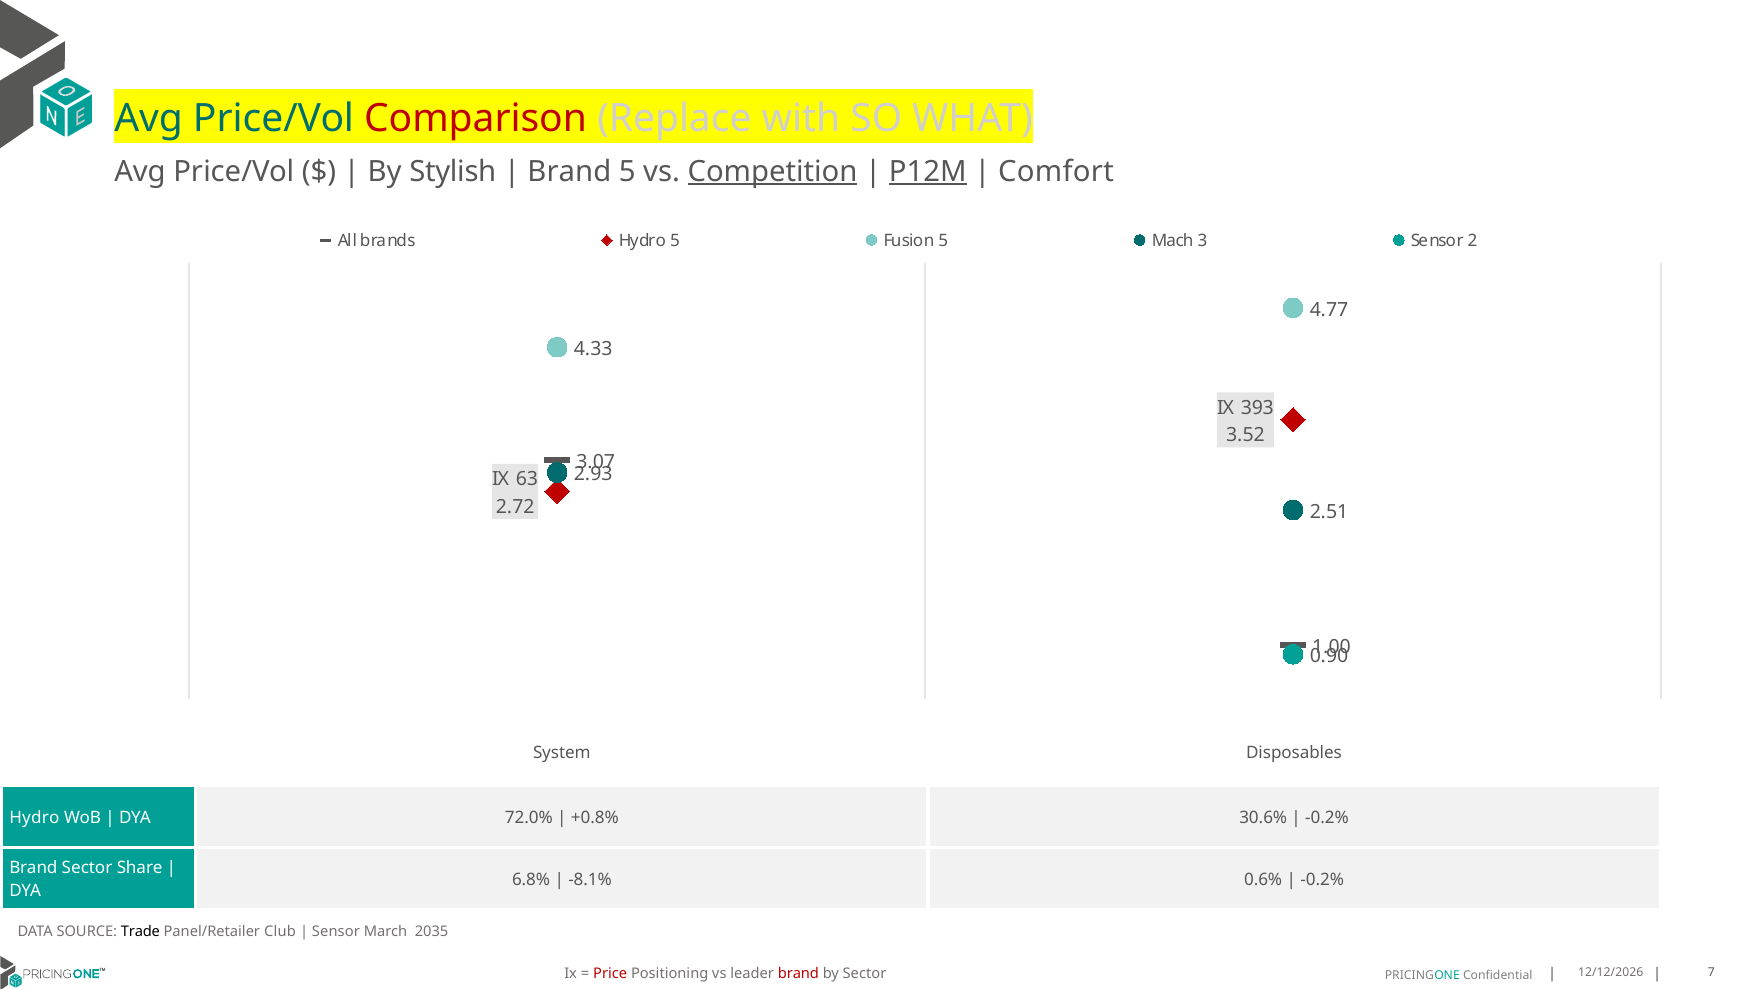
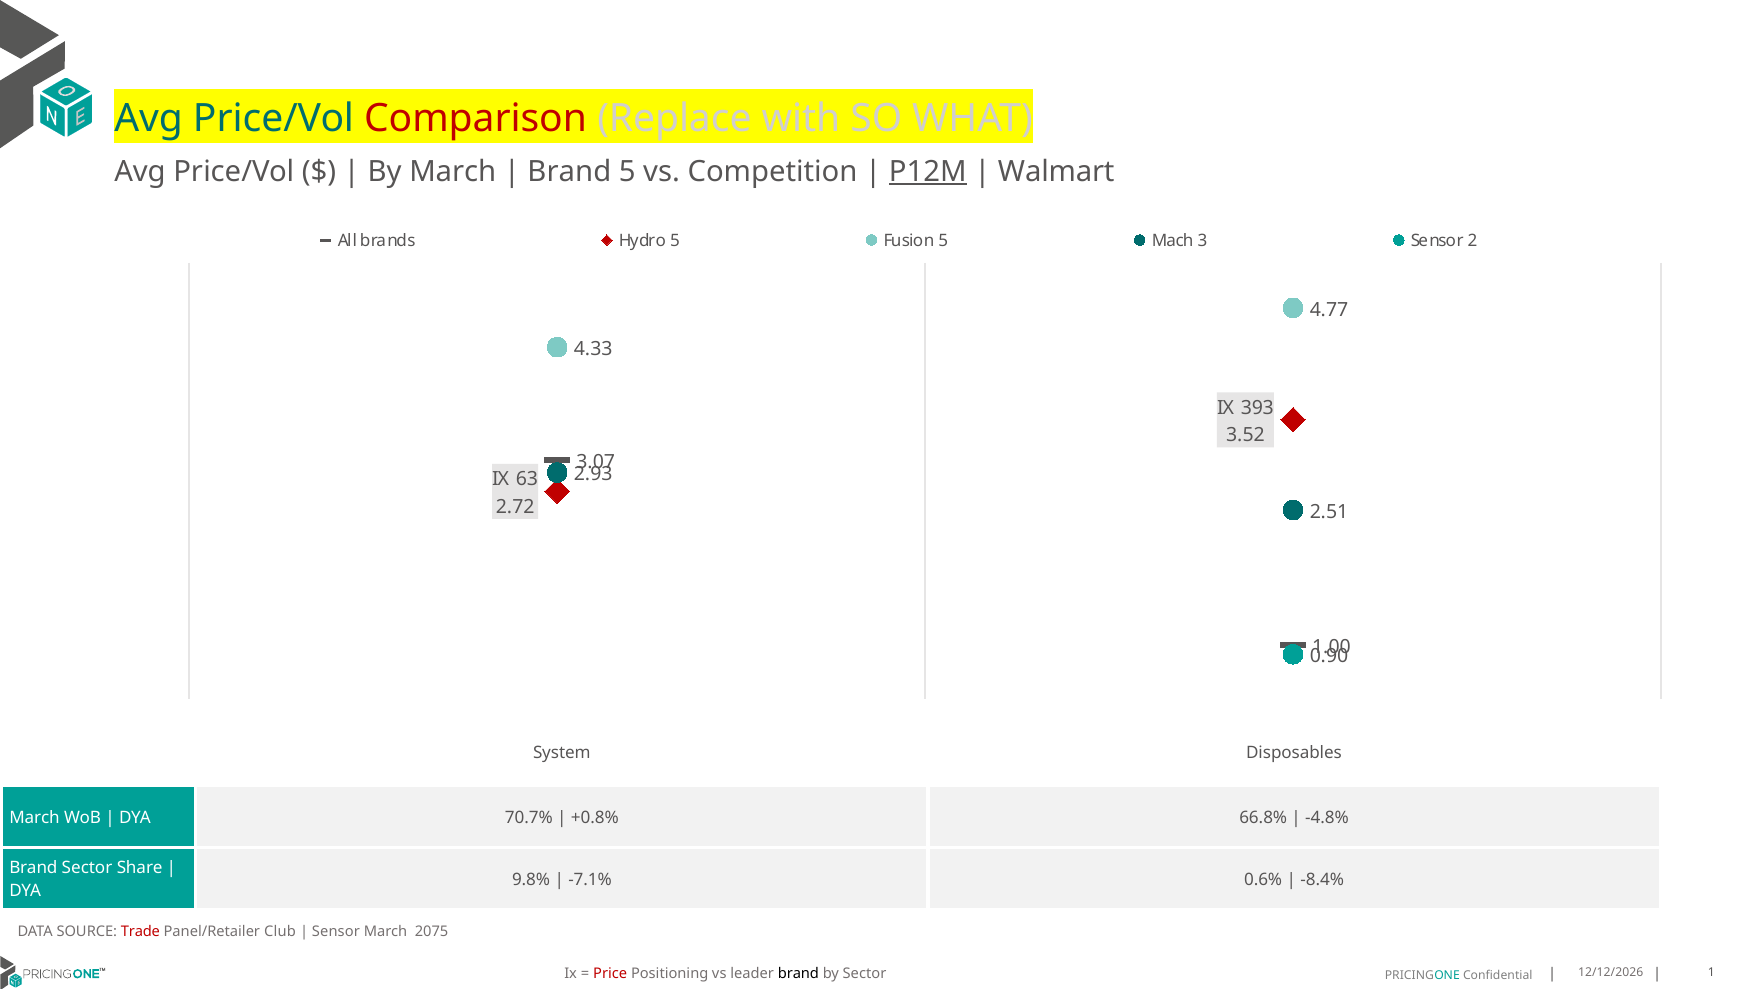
By Stylish: Stylish -> March (453, 171)
Competition underline: present -> none (773, 171)
Comfort: Comfort -> Walmart (1056, 171)
Hydro: Hydro -> March (35, 817)
72.0%: 72.0% -> 70.7% (529, 817)
30.6%: 30.6% -> 66.8% (1263, 817)
-0.2%: -0.2% -> -4.8% (1327, 817)
6.8%: 6.8% -> 9.8% (531, 880)
-8.1%: -8.1% -> -7.1% (590, 880)
-0.2%: -0.2% -> -8.4% (1322, 880)
Trade colour: black -> red (140, 931)
2035: 2035 -> 2075 (432, 931)
brand colour: red -> black (798, 973)
7: 7 -> 1 (1711, 972)
